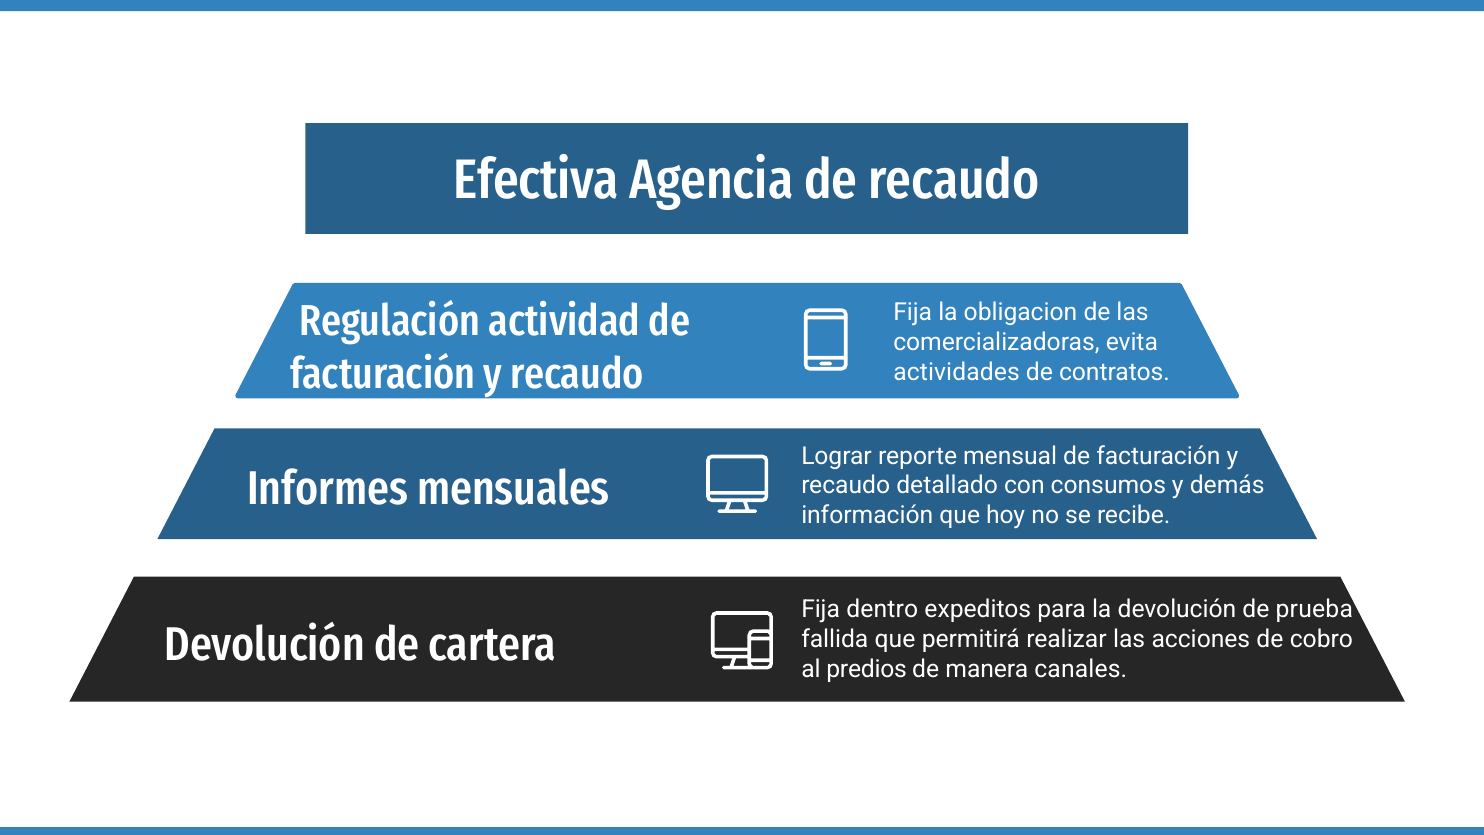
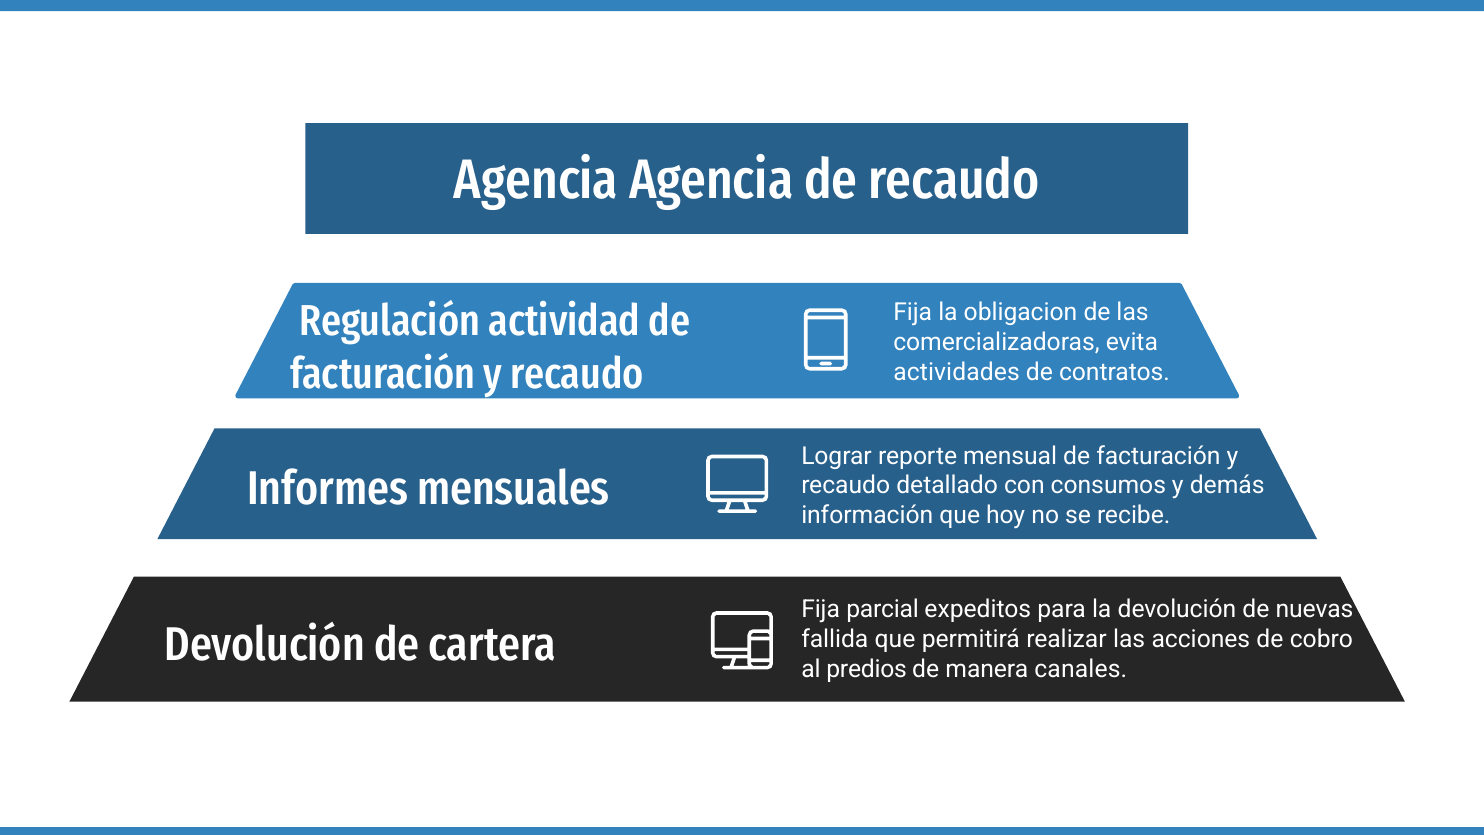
Efectiva: Efectiva -> Agencia (536, 180)
dentro: dentro -> parcial (883, 609)
prueba: prueba -> nuevas (1314, 609)
